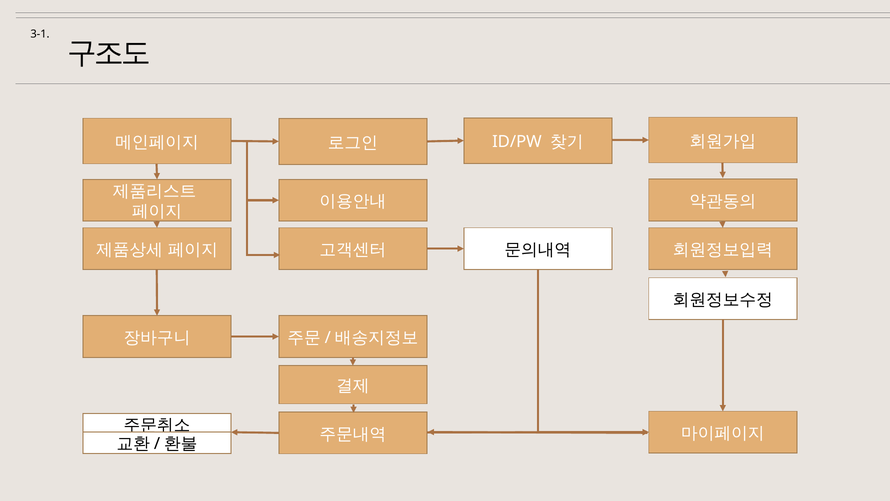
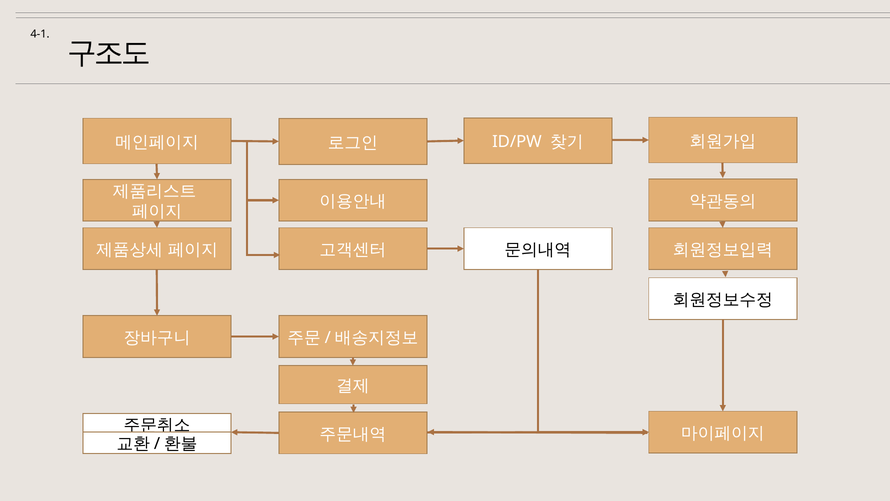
3-1: 3-1 -> 4-1 (40, 34)
